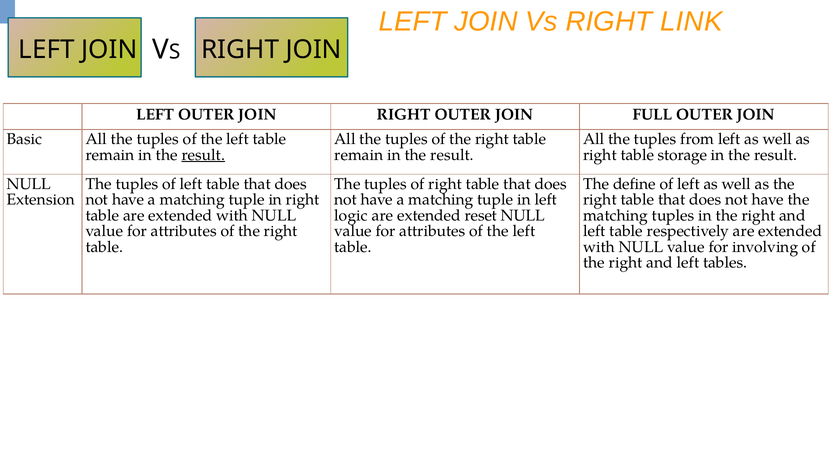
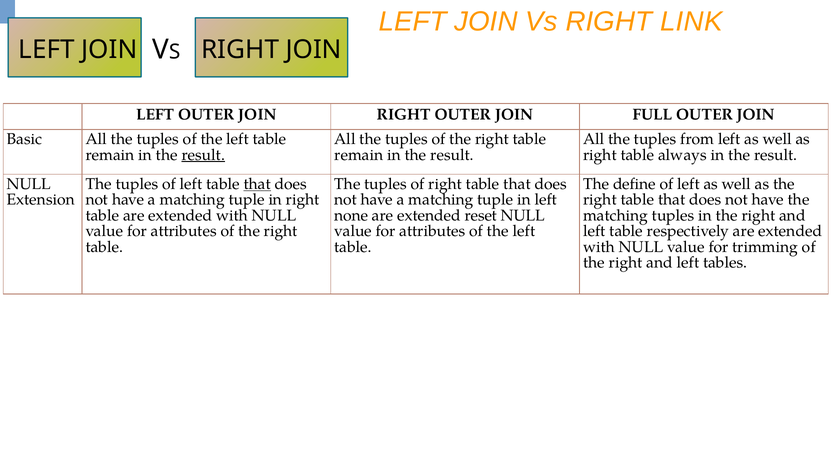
storage: storage -> always (682, 155)
that underline: none -> present (257, 184)
logic: logic -> none (351, 216)
involving: involving -> trimming (765, 247)
